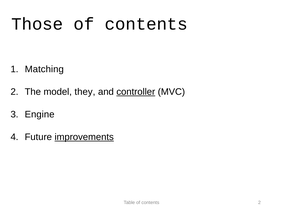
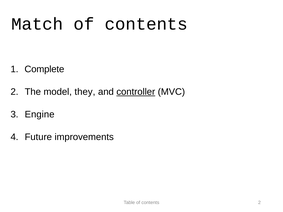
Those: Those -> Match (37, 24)
Matching: Matching -> Complete (44, 69)
improvements underline: present -> none (84, 137)
